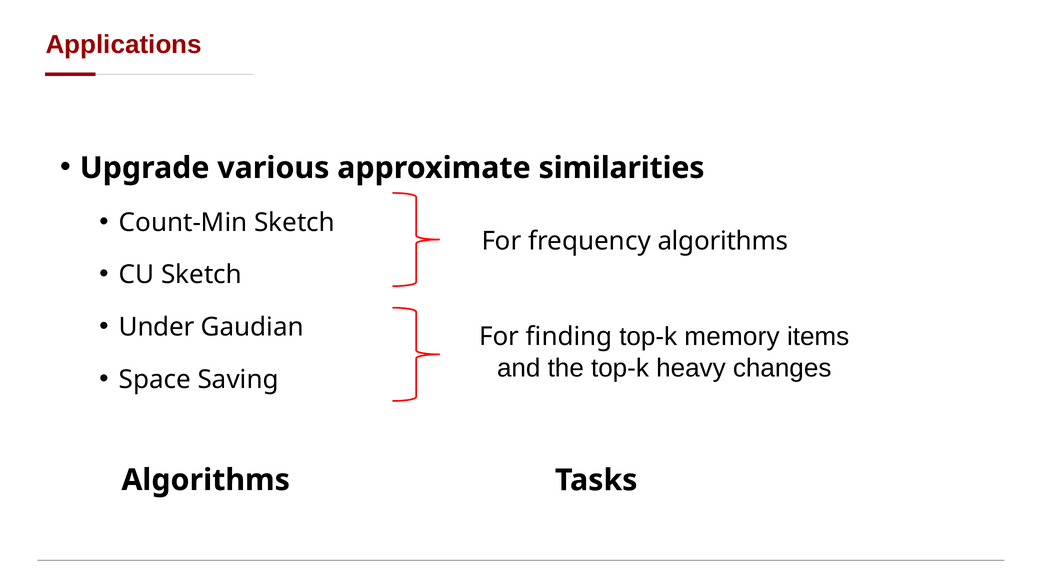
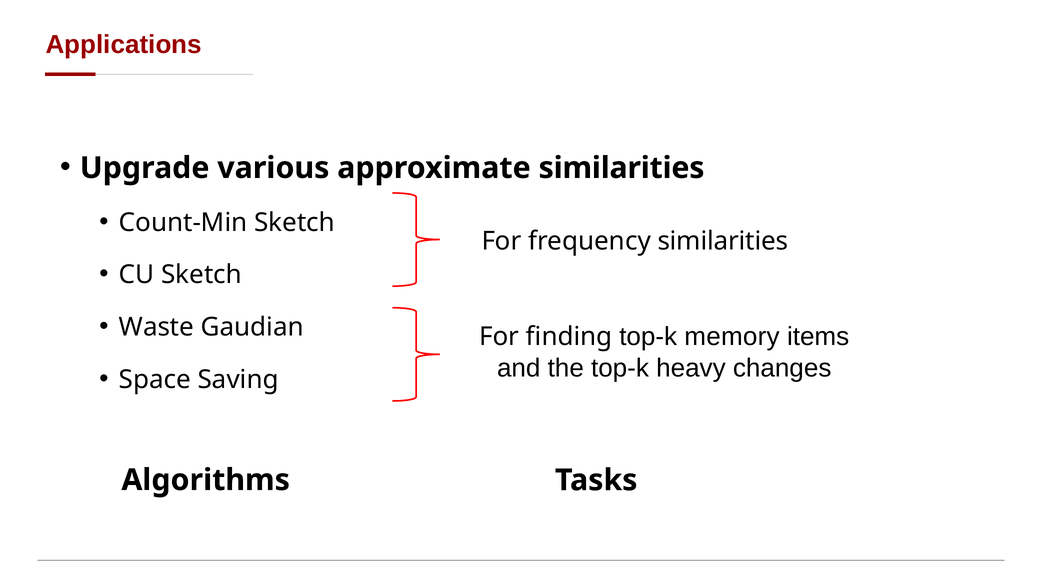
frequency algorithms: algorithms -> similarities (723, 241)
Under: Under -> Waste (156, 327)
